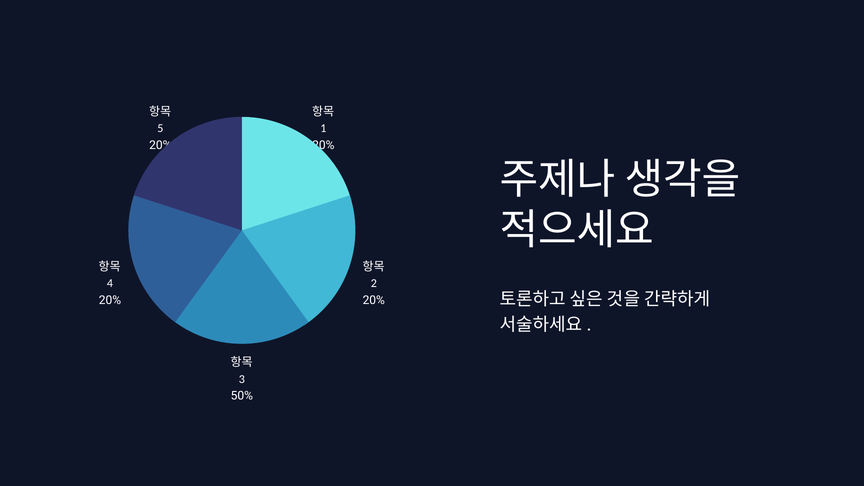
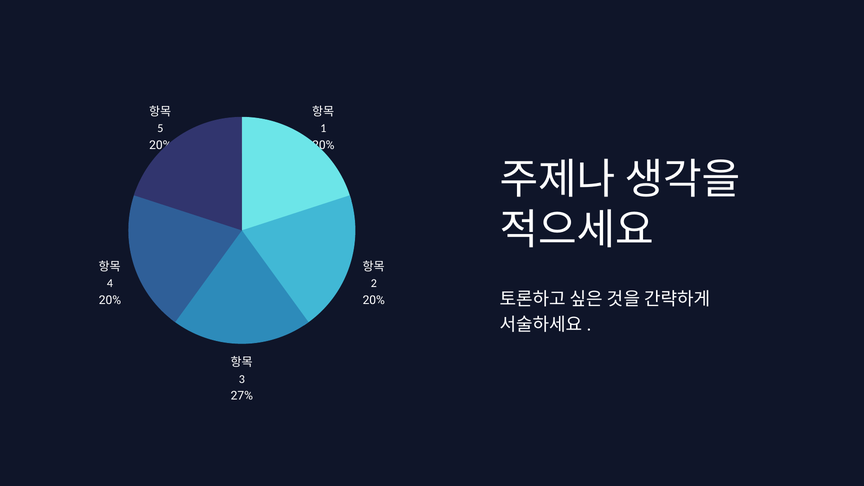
50%: 50% -> 27% (242, 396)
